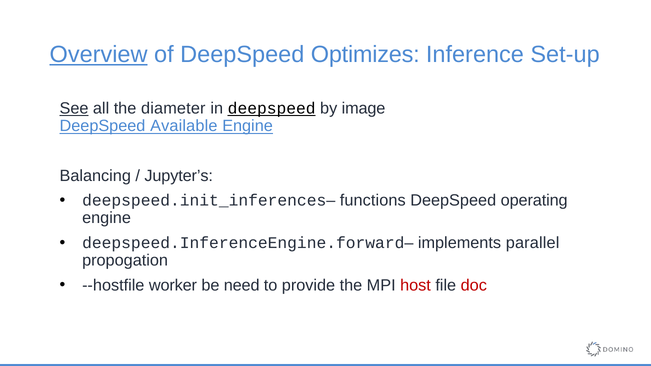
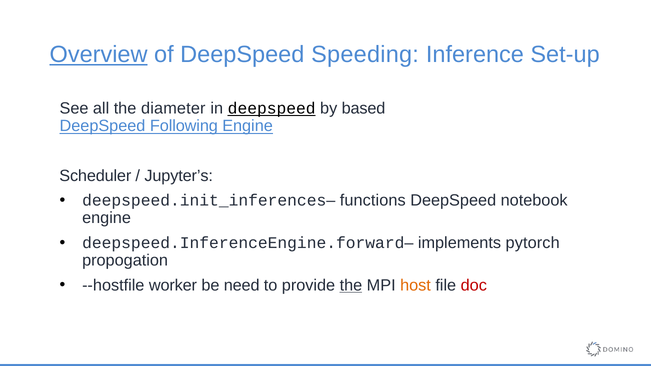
Optimizes: Optimizes -> Speeding (365, 55)
See underline: present -> none (74, 109)
image: image -> based (364, 109)
Available: Available -> Following (184, 126)
Balancing: Balancing -> Scheduler (95, 176)
operating: operating -> notebook (534, 201)
parallel: parallel -> pytorch (533, 243)
the underline: none -> present (351, 285)
host colour: red -> orange (416, 285)
